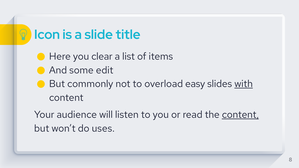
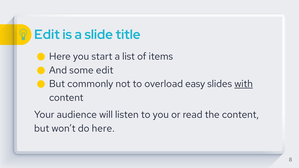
Icon: Icon -> Edit (47, 35)
clear: clear -> start (102, 56)
content underline: present -> none (240, 115)
do uses: uses -> here (103, 129)
